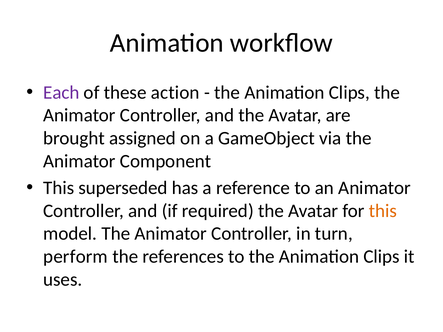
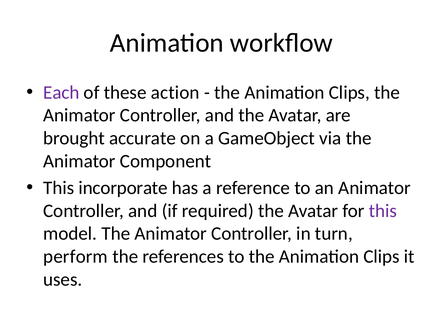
assigned: assigned -> accurate (143, 138)
superseded: superseded -> incorporate (123, 188)
this colour: orange -> purple (383, 211)
